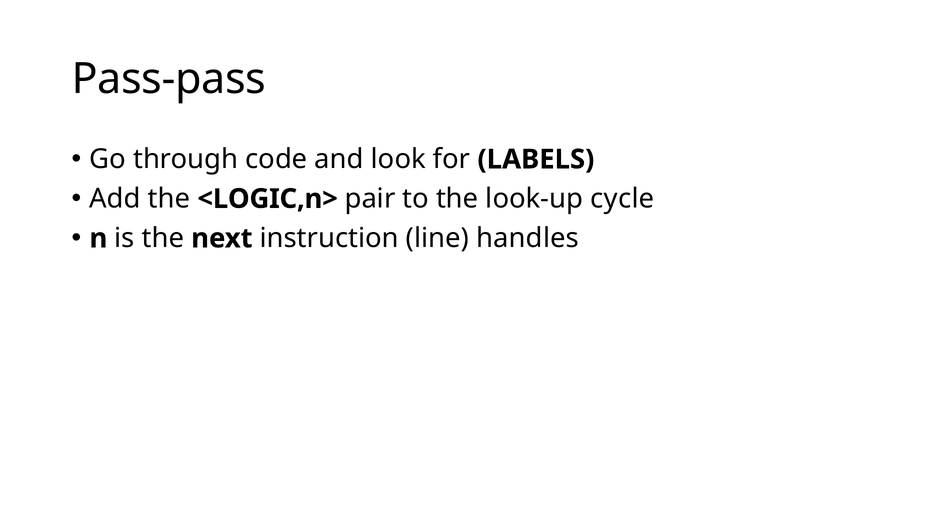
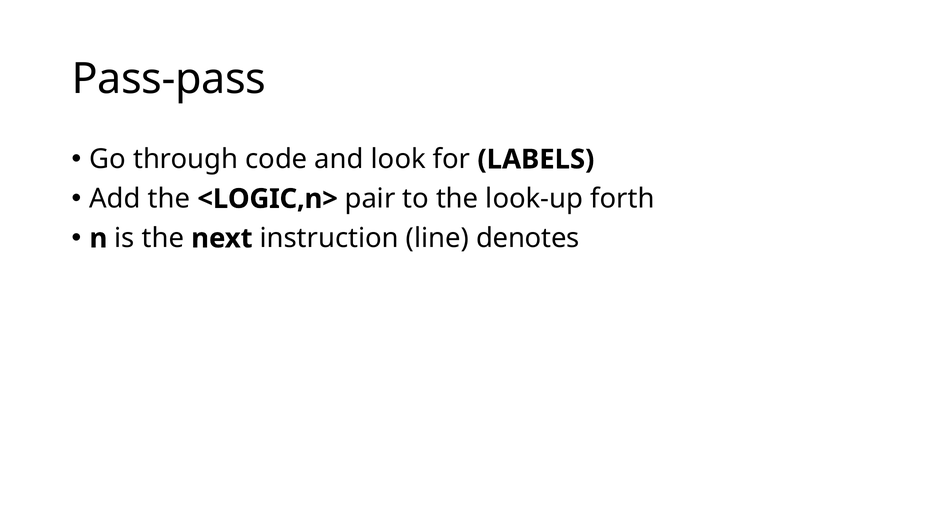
cycle: cycle -> forth (623, 199)
handles: handles -> denotes (528, 238)
